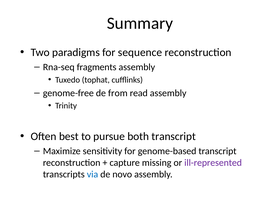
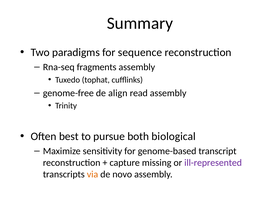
from: from -> align (118, 93)
both transcript: transcript -> biological (174, 136)
via colour: blue -> orange (92, 174)
